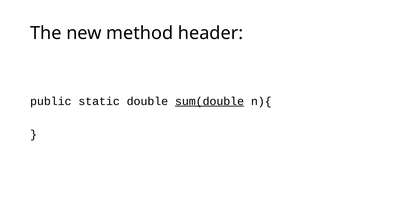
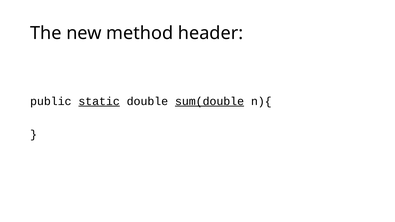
static underline: none -> present (99, 101)
